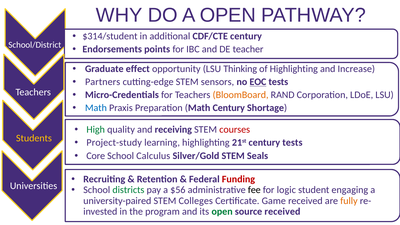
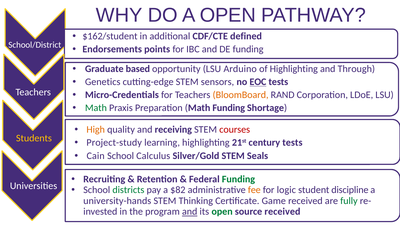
$314/student: $314/student -> $162/student (110, 36)
CDF/CTE century: century -> defined (246, 36)
DE teacher: teacher -> funding (248, 49)
effect: effect -> based (138, 69)
Thinking: Thinking -> Arduino (240, 69)
Increase: Increase -> Through (356, 69)
Partners: Partners -> Genetics (103, 82)
Math colour: blue -> green (96, 108)
Math Century: Century -> Funding (229, 108)
High colour: green -> orange (96, 130)
Core: Core -> Cain (96, 156)
Funding colour: red -> green (238, 179)
$56: $56 -> $82 (178, 190)
fee colour: black -> orange (254, 190)
engaging: engaging -> discipline (350, 190)
university-paired: university-paired -> university-hands (117, 201)
Colleges: Colleges -> Thinking (196, 201)
fully colour: orange -> green (349, 201)
and underline: none -> present (190, 212)
